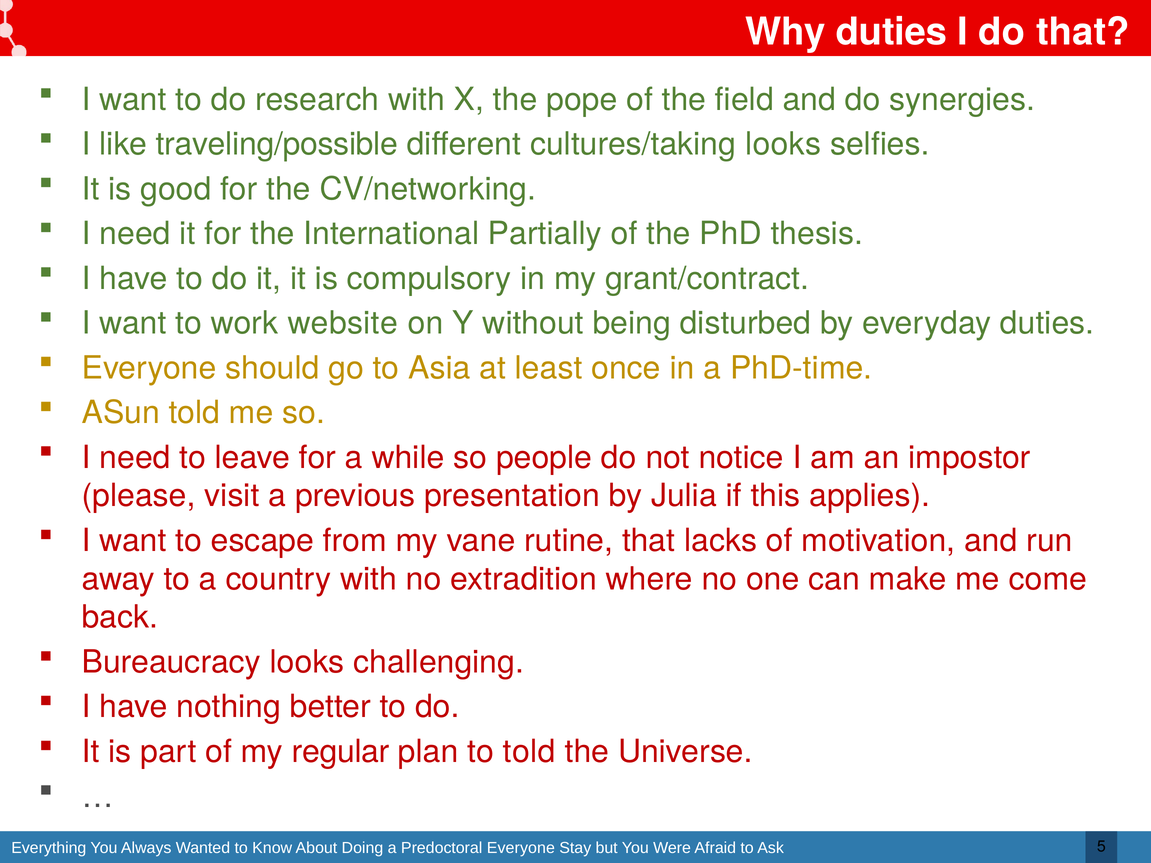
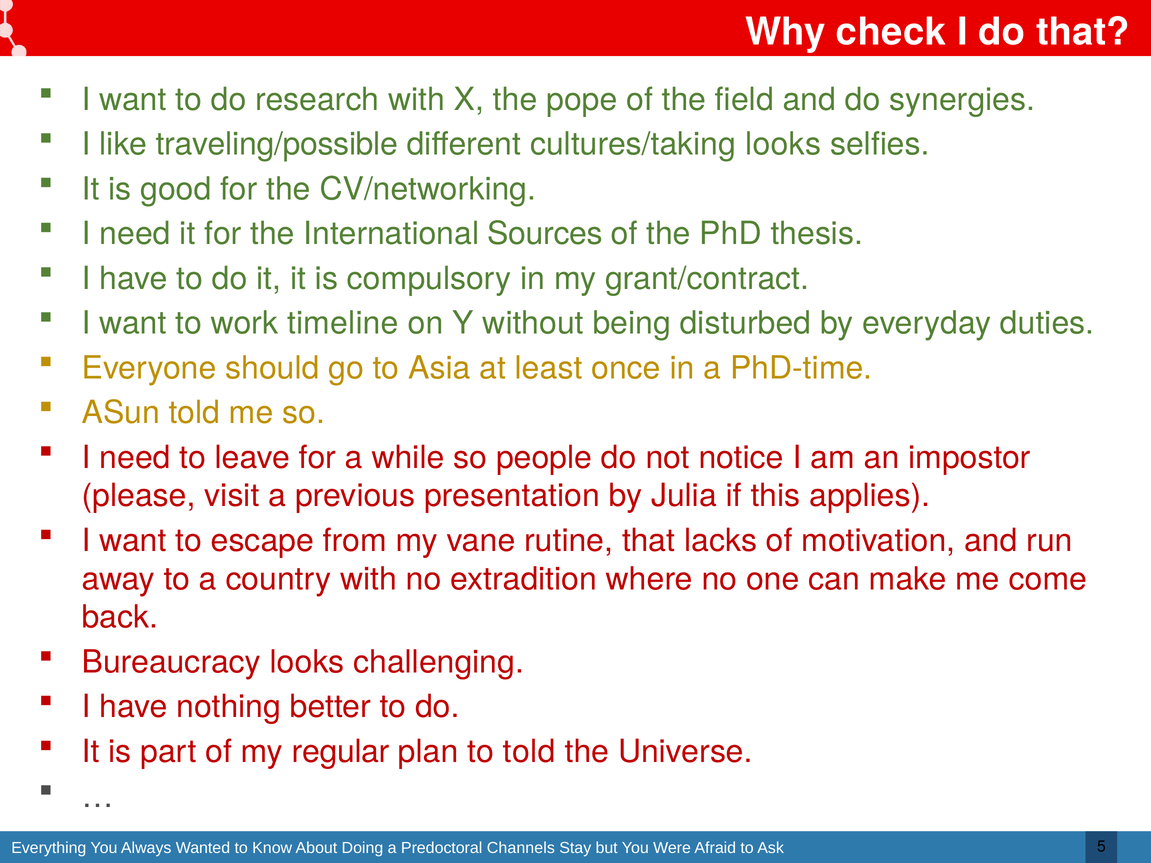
Why duties: duties -> check (891, 32)
Partially: Partially -> Sources (545, 234)
website: website -> timeline (343, 323)
Everyone: Everyone -> Channels (521, 848)
